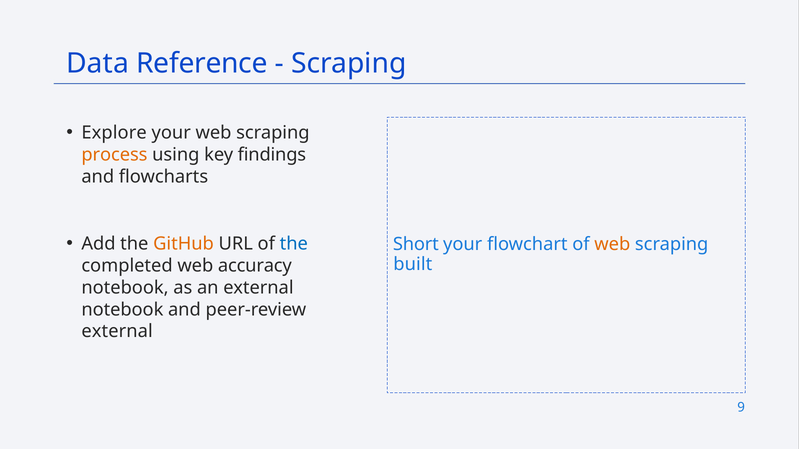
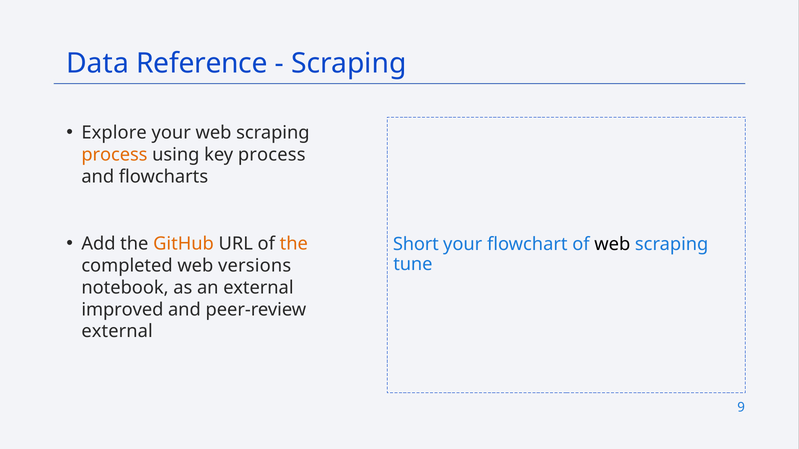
key findings: findings -> process (272, 155)
the colour: blue -> orange (294, 244)
web colour: orange -> black (612, 245)
built: built -> tune (413, 264)
accuracy: accuracy -> versions (255, 266)
notebook: notebook -> improved (122, 310)
